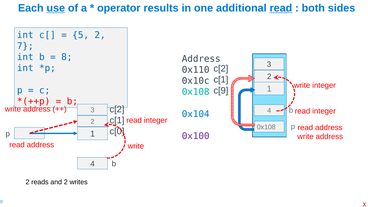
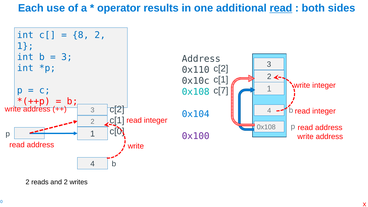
use underline: present -> none (56, 8)
5: 5 -> 8 (81, 35)
7: 7 -> 1 (25, 46)
8: 8 -> 3 (67, 57)
c[9: c[9 -> c[7 (221, 91)
